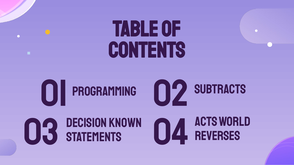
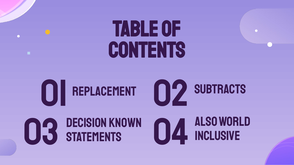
PROGRAMMING: PROGRAMMING -> REPLACEMENT (104, 92)
REVERSES: REVERSES -> INCLUSIVE (218, 136)
ACTS: ACTS -> ALSO (206, 122)
